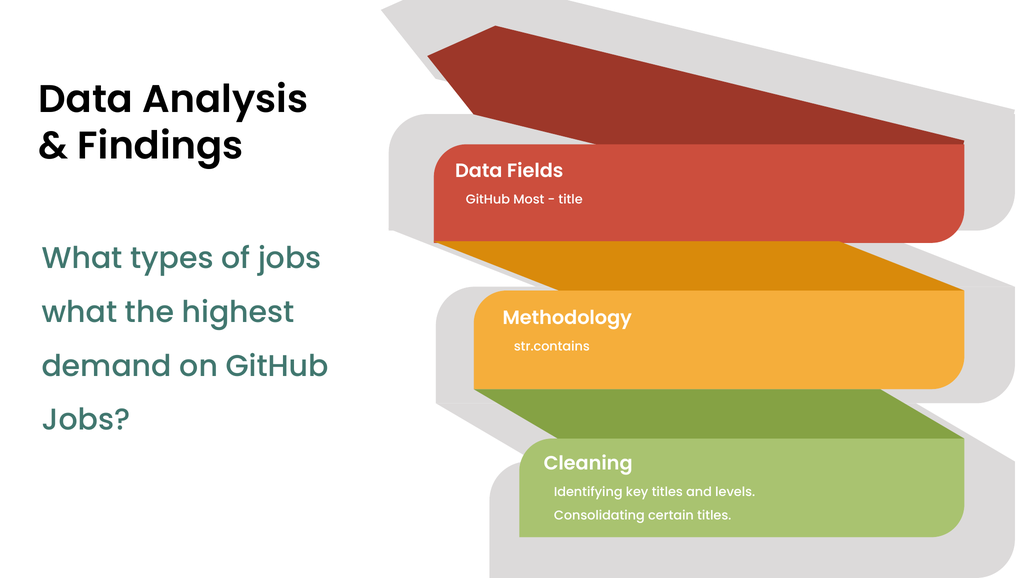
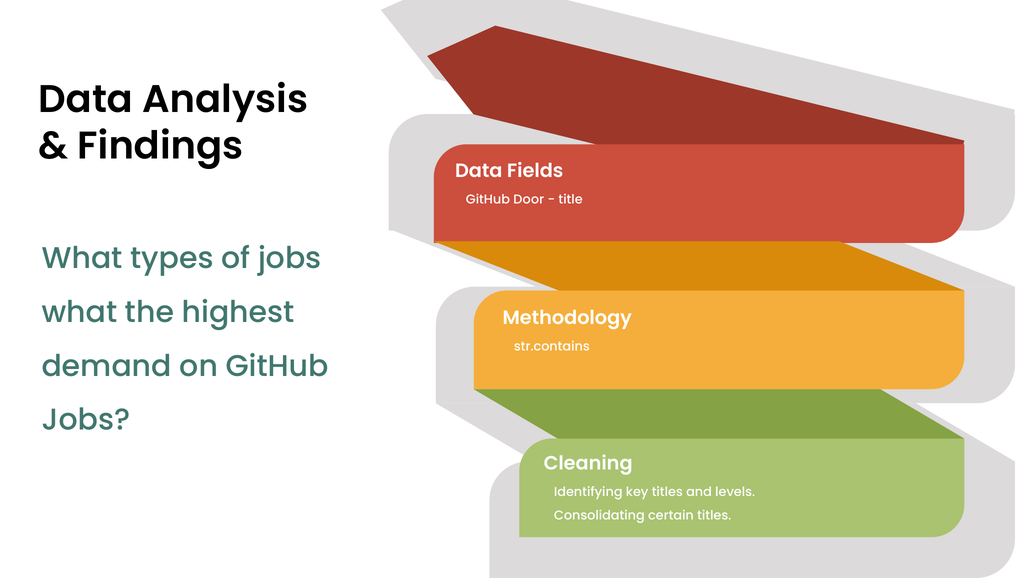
Most: Most -> Door (529, 200)
